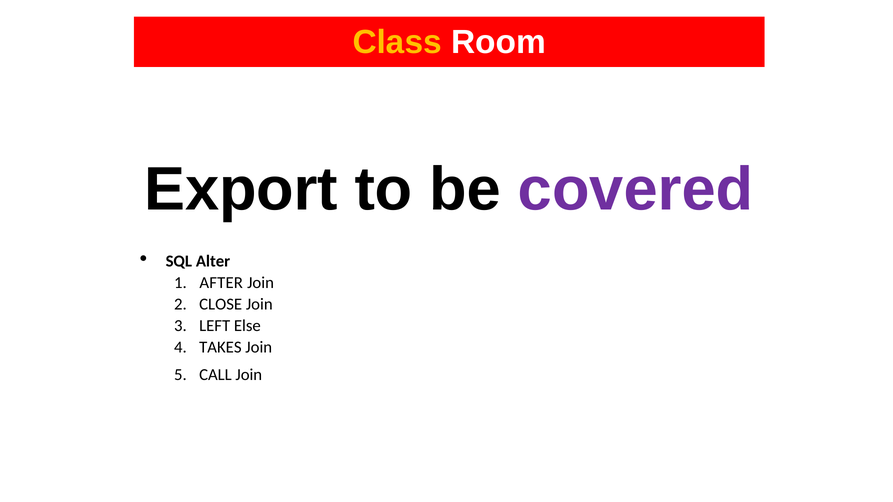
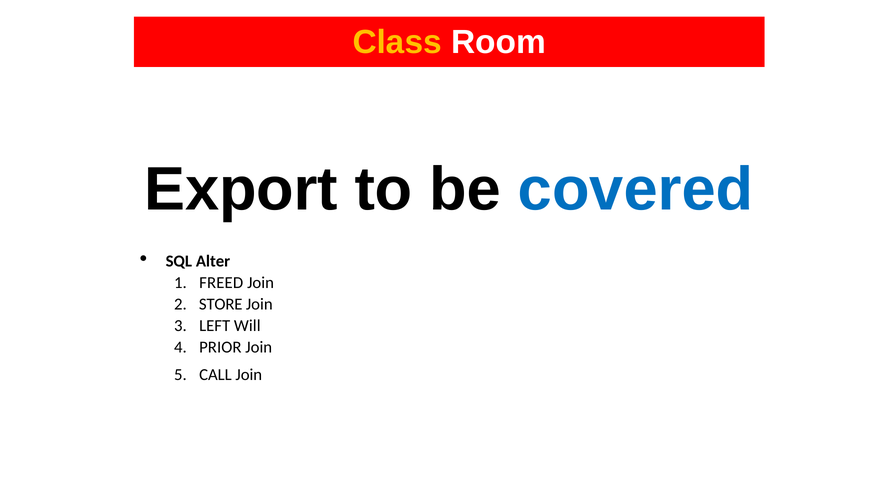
covered colour: purple -> blue (636, 190)
AFTER: AFTER -> FREED (221, 283)
CLOSE: CLOSE -> STORE (221, 305)
Else: Else -> Will (247, 326)
TAKES: TAKES -> PRIOR (220, 347)
